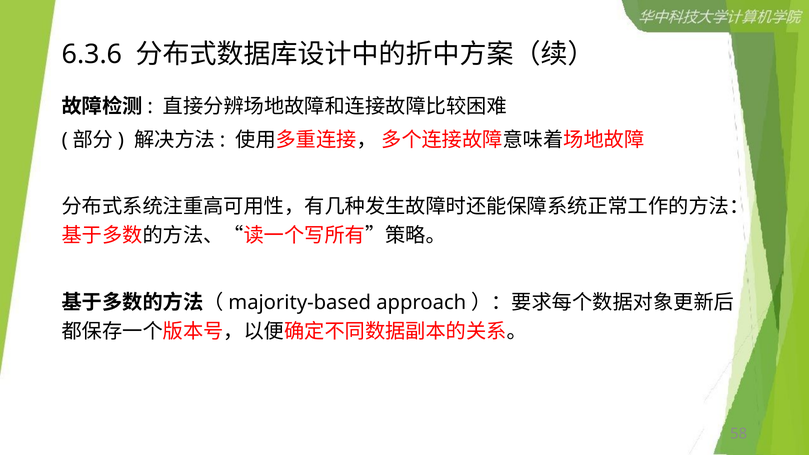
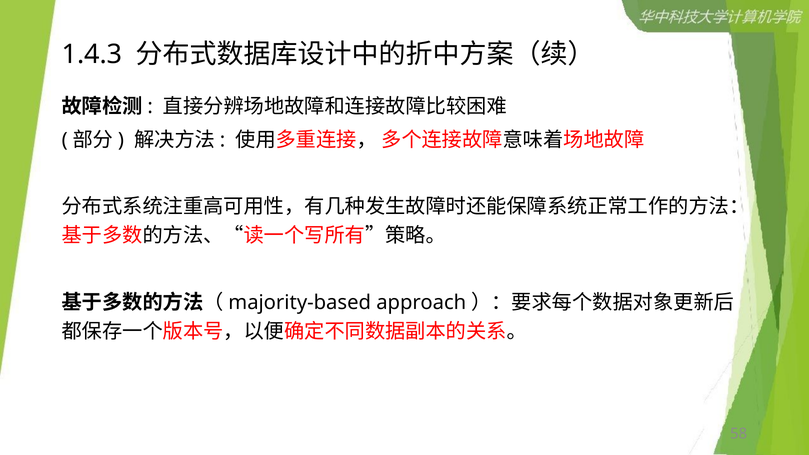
6.3.6: 6.3.6 -> 1.4.3 (92, 55)
